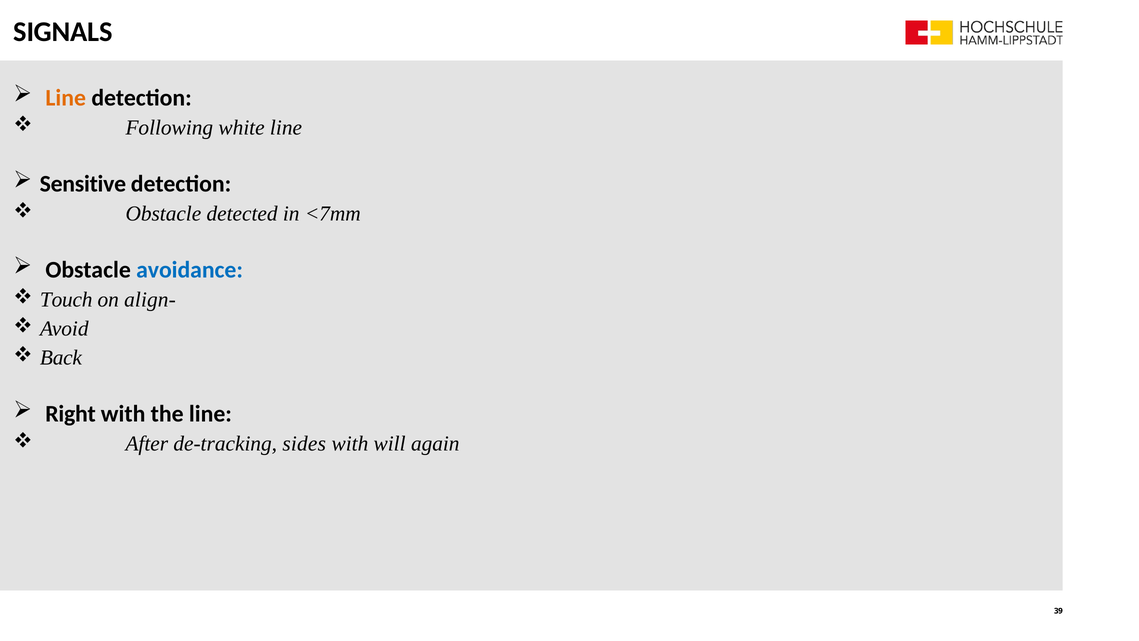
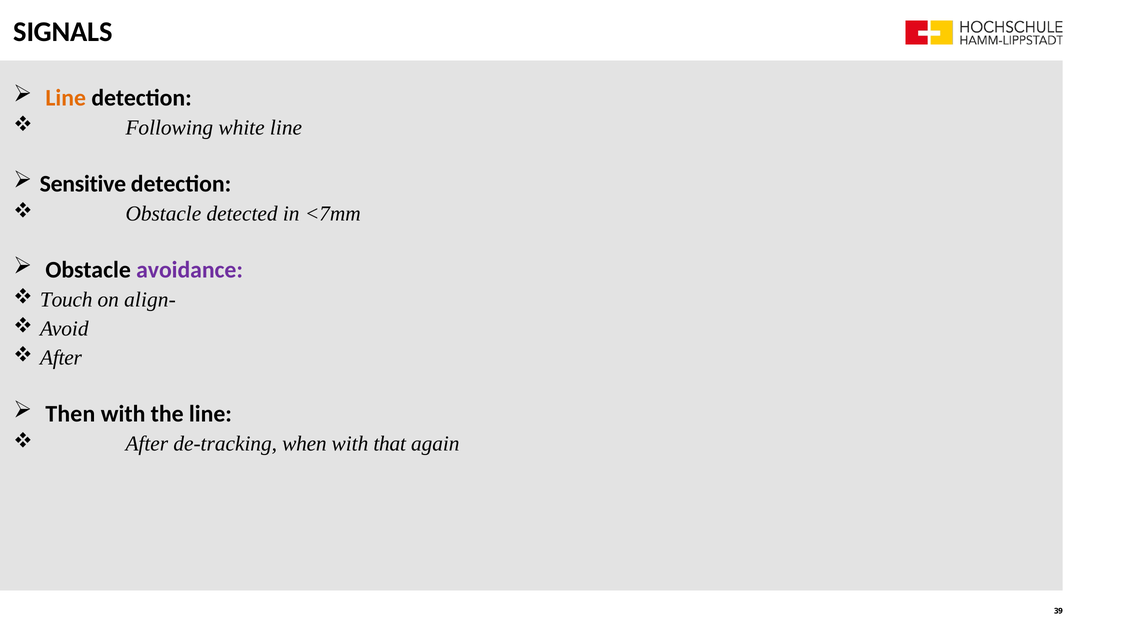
avoidance colour: blue -> purple (190, 270)
Back: Back -> After (61, 357)
Right: Right -> Then (70, 414)
sides: sides -> when (304, 443)
will: will -> that (390, 443)
